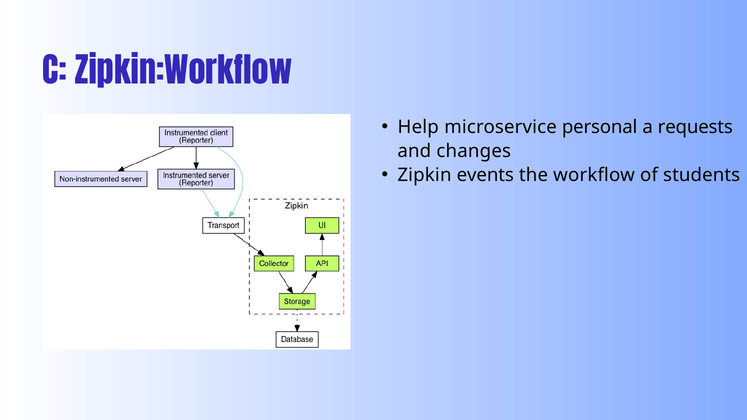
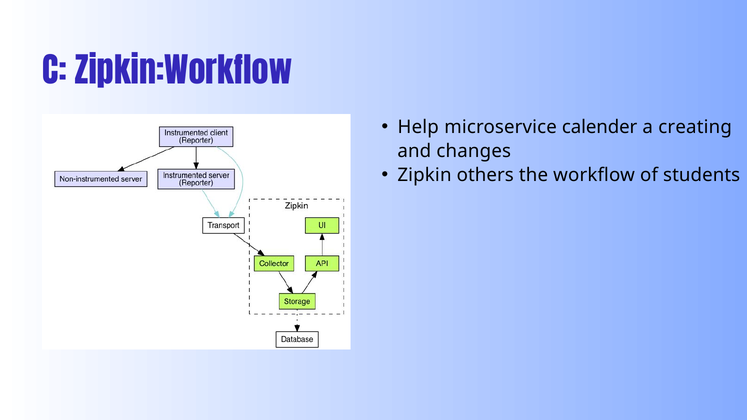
personal: personal -> calender (600, 127)
requests: requests -> creating (695, 127)
events: events -> others (485, 175)
